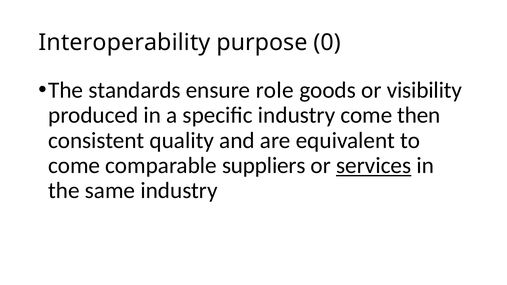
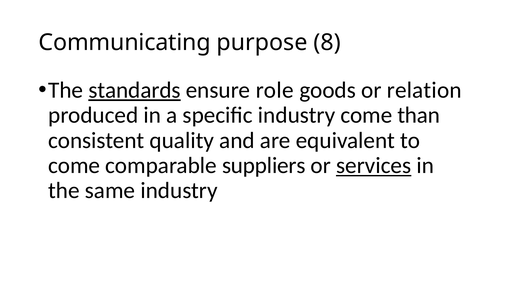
Interoperability: Interoperability -> Communicating (125, 43)
0: 0 -> 8 (327, 43)
standards underline: none -> present (135, 90)
visibility: visibility -> relation (424, 90)
then: then -> than (419, 115)
